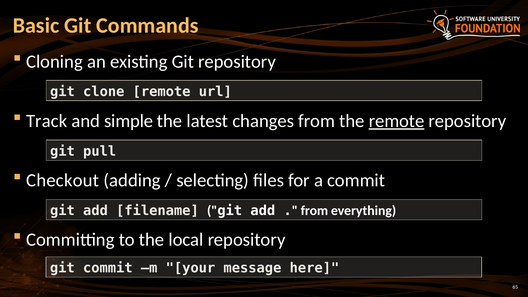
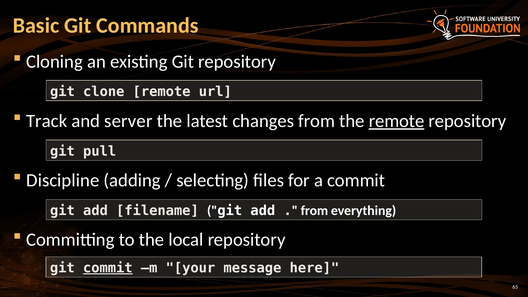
simple: simple -> server (128, 121)
Checkout: Checkout -> Discipline (63, 180)
commit underline: none -> present (108, 268)
